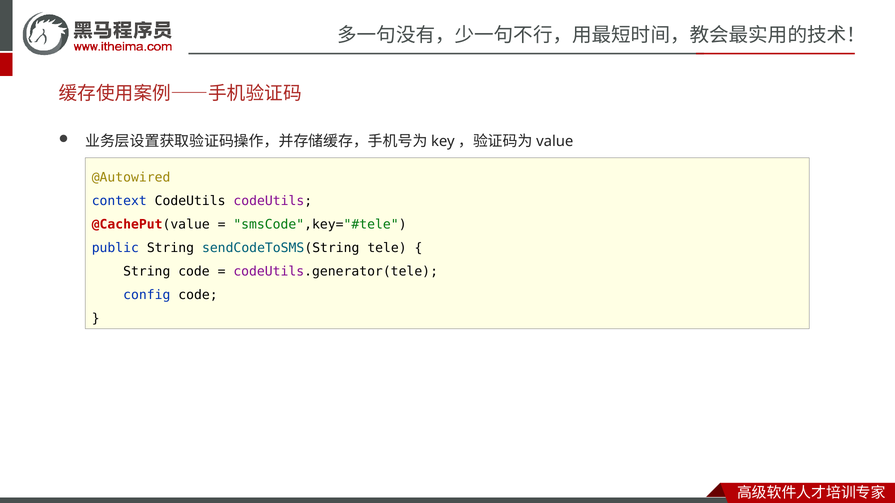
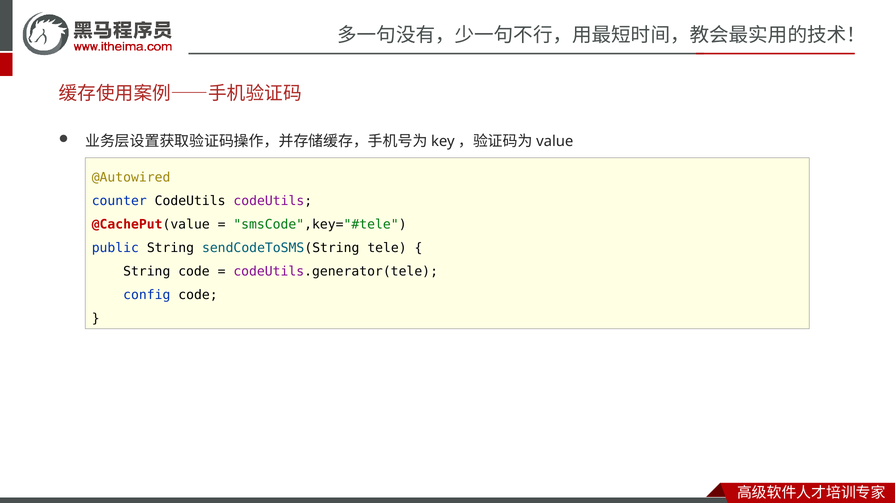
context: context -> counter (119, 201)
